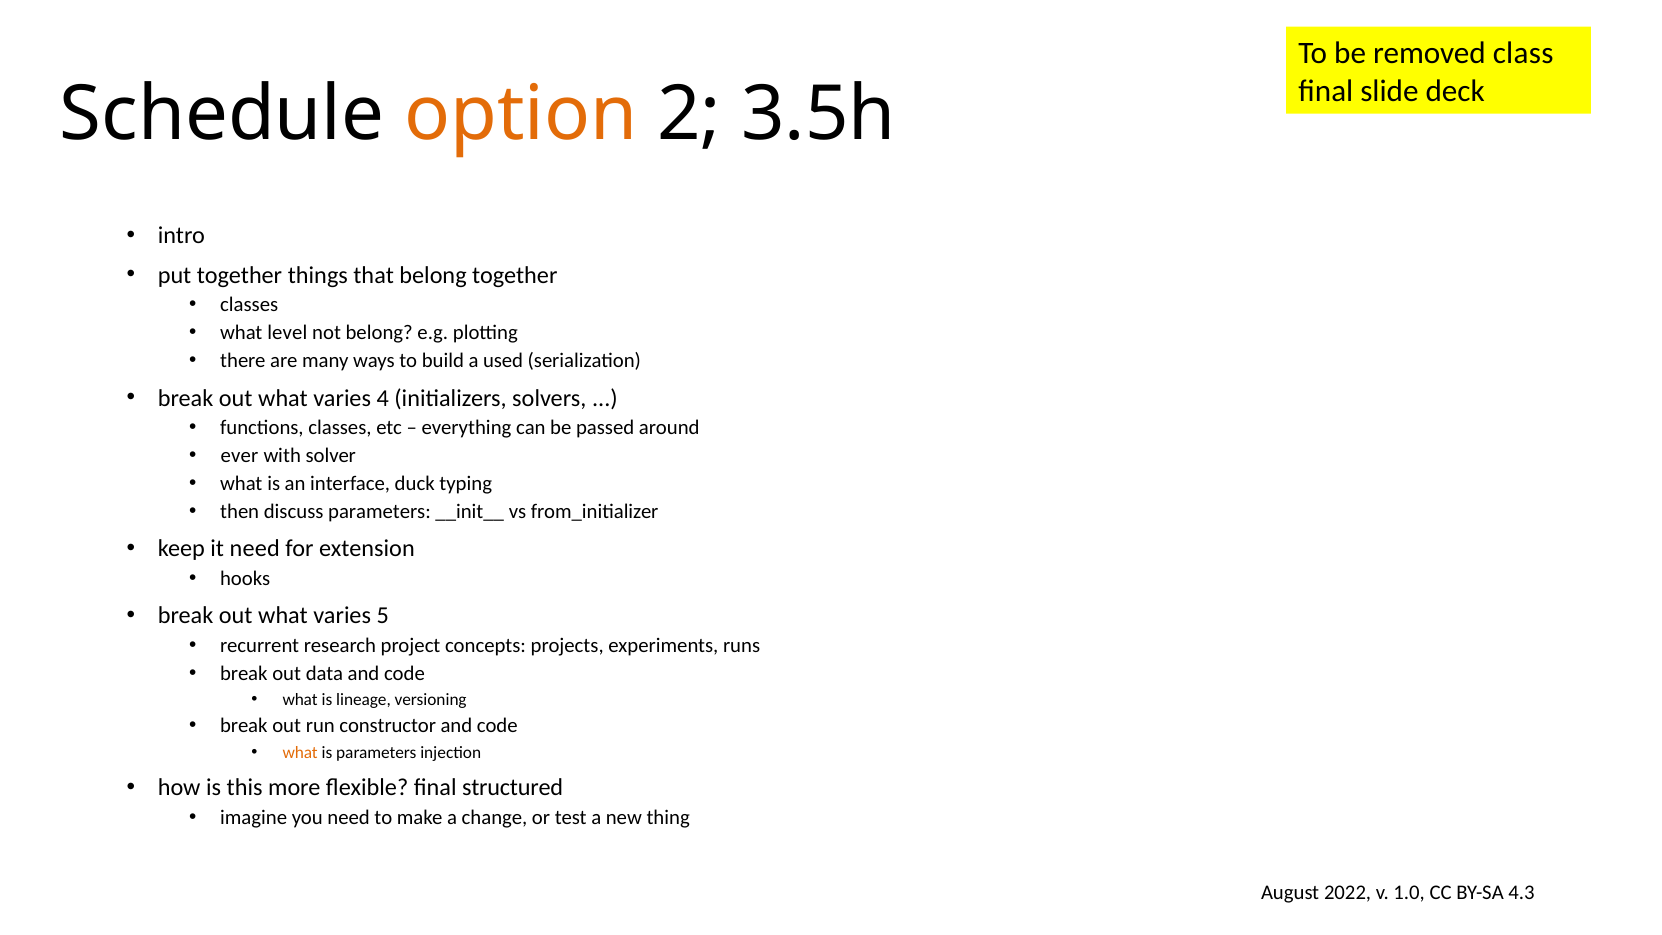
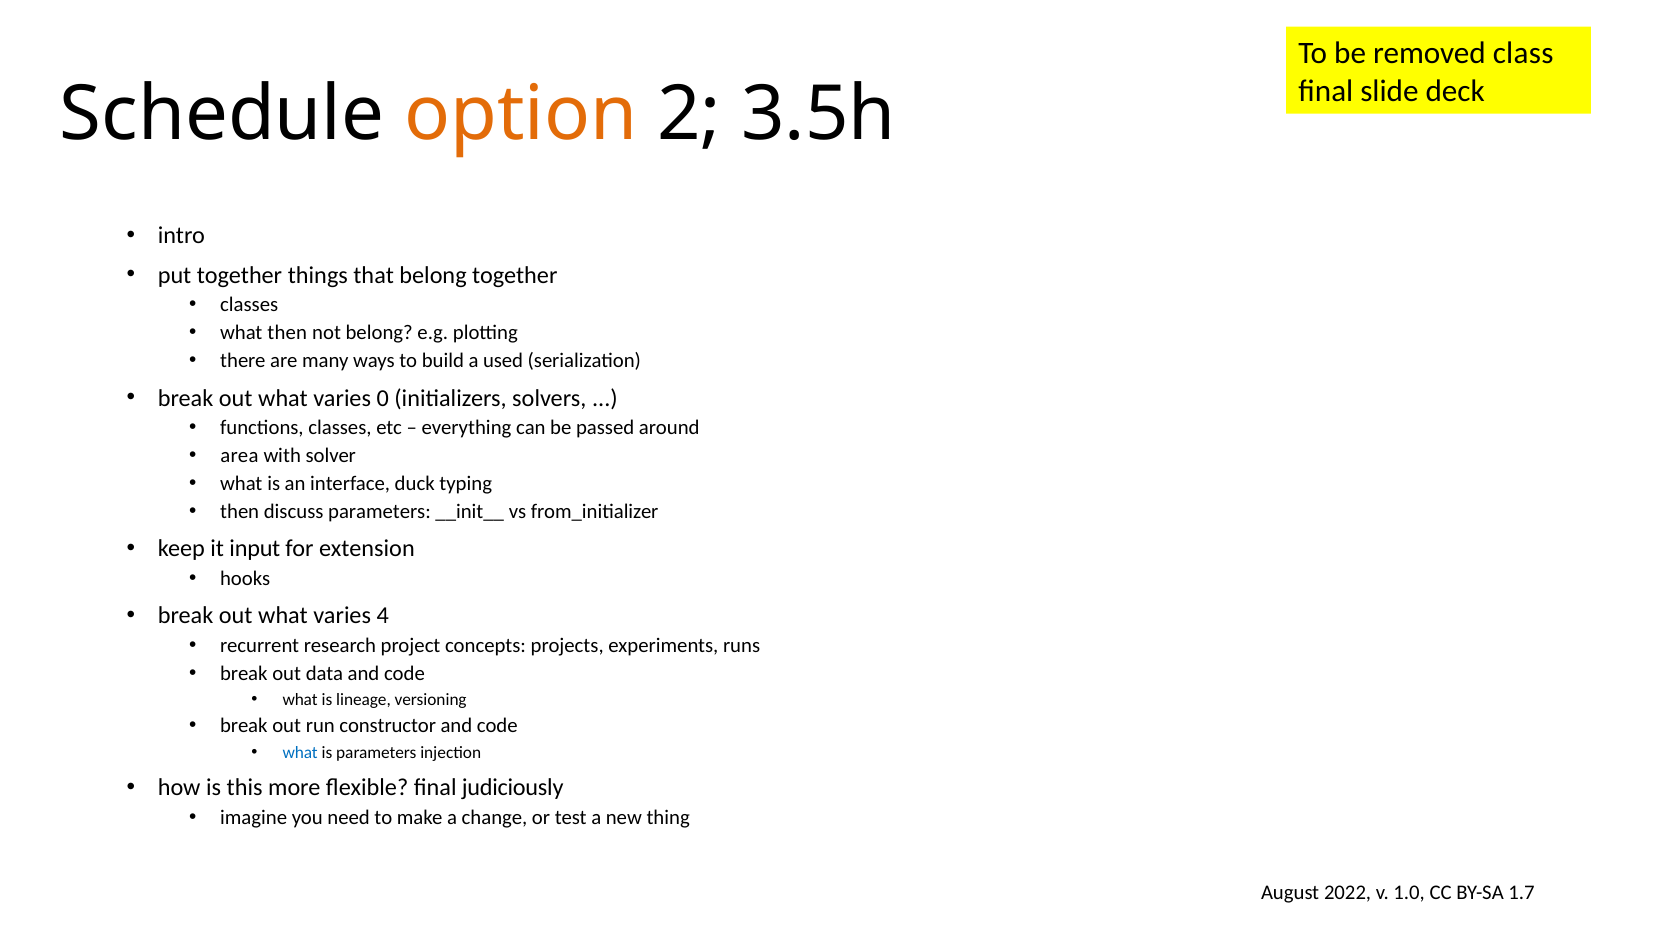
what level: level -> then (287, 333)
4: 4 -> 0 (383, 398)
ever: ever -> area (239, 456)
it need: need -> input (255, 549)
5: 5 -> 4 (383, 616)
what colour: orange -> blue (300, 752)
structured: structured -> judiciously (513, 788)
4.3: 4.3 -> 1.7 (1521, 893)
